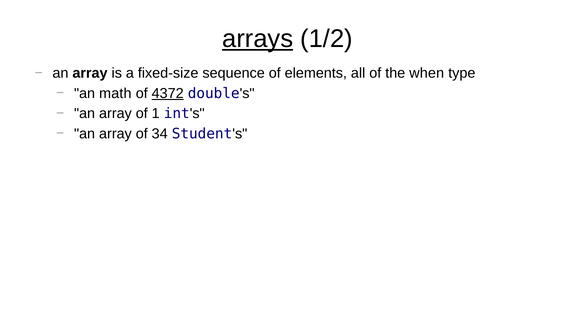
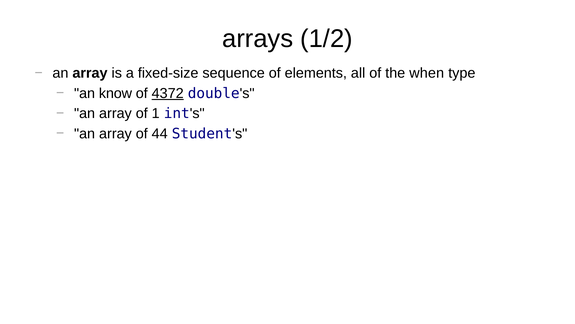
arrays underline: present -> none (258, 39)
math: math -> know (115, 93)
34: 34 -> 44 (160, 133)
